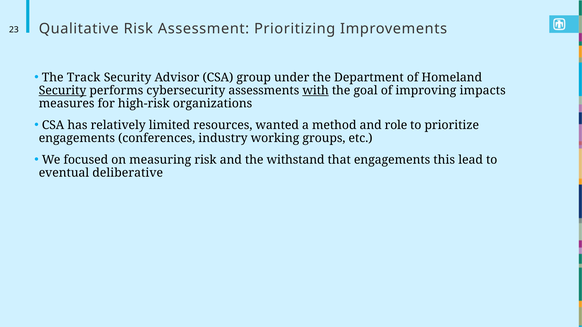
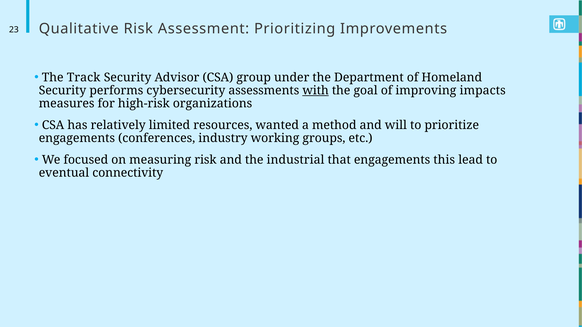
Security underline: present -> none (63, 91)
role: role -> will (396, 125)
withstand: withstand -> industrial (296, 160)
deliberative: deliberative -> connectivity (128, 173)
